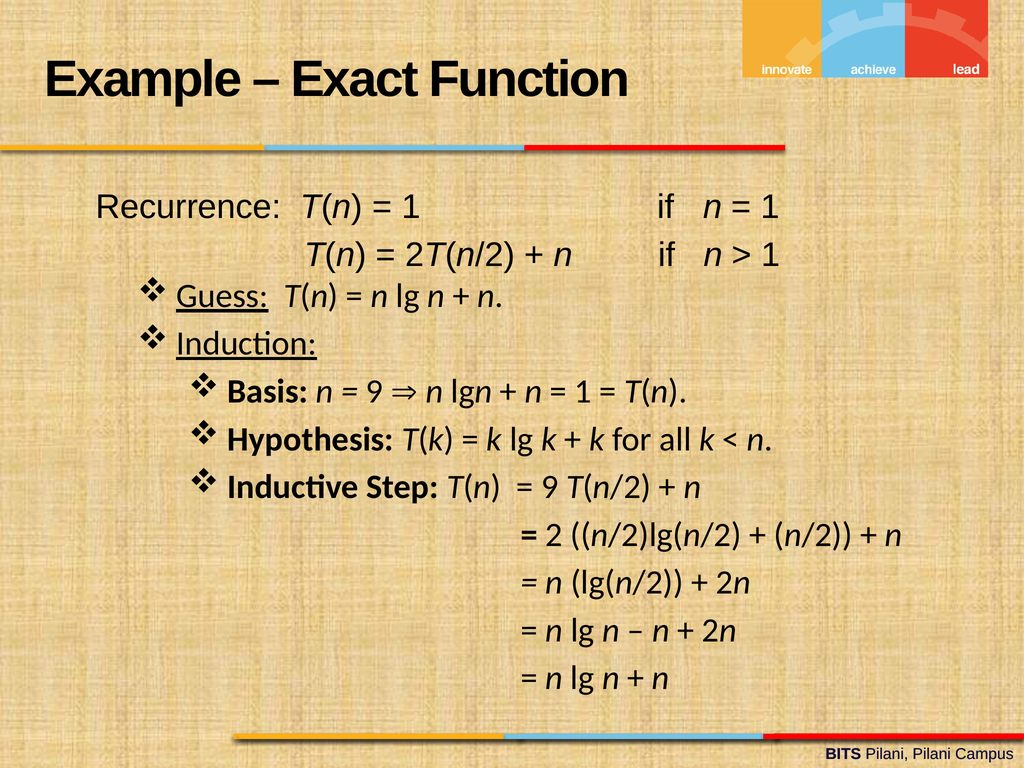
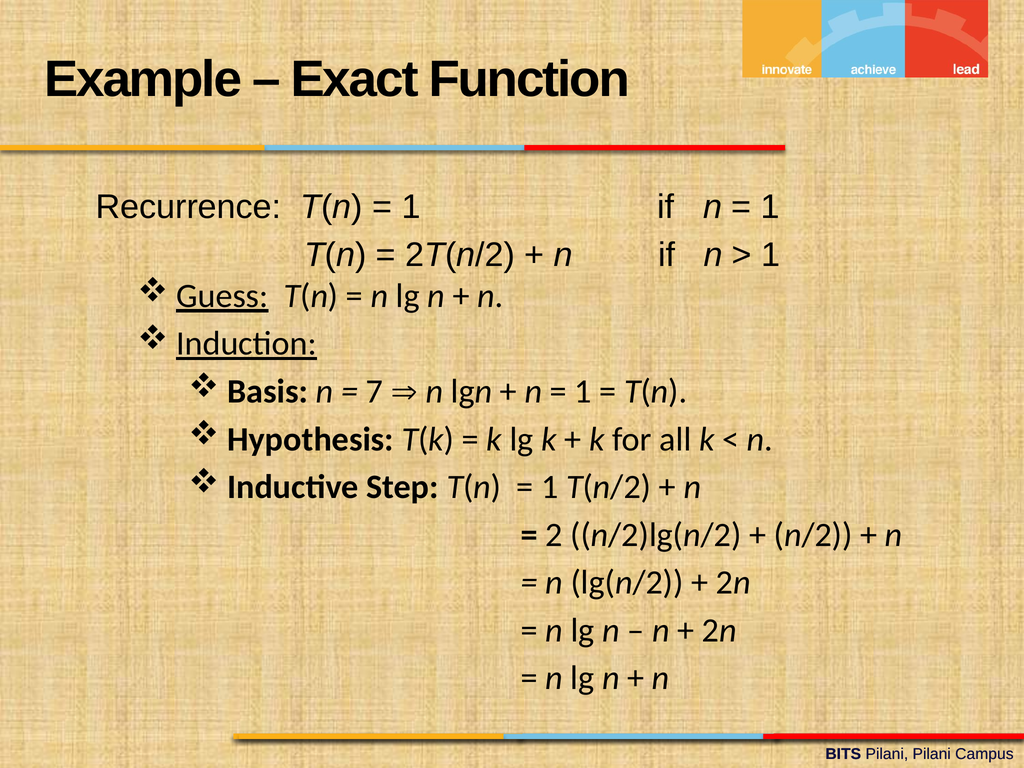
9: 9 -> 7 (374, 391)
9: 9 -> 1 (550, 487)
